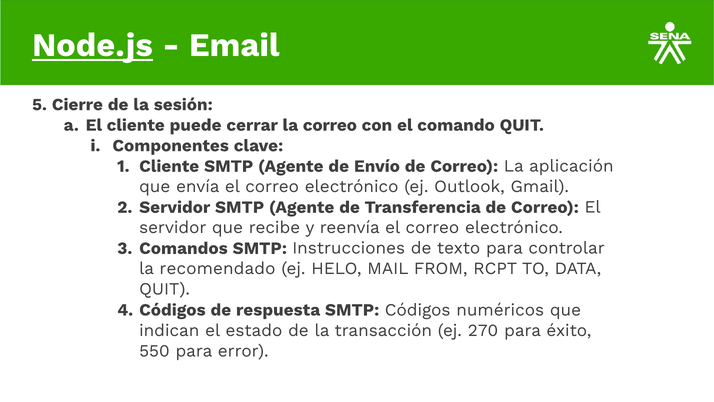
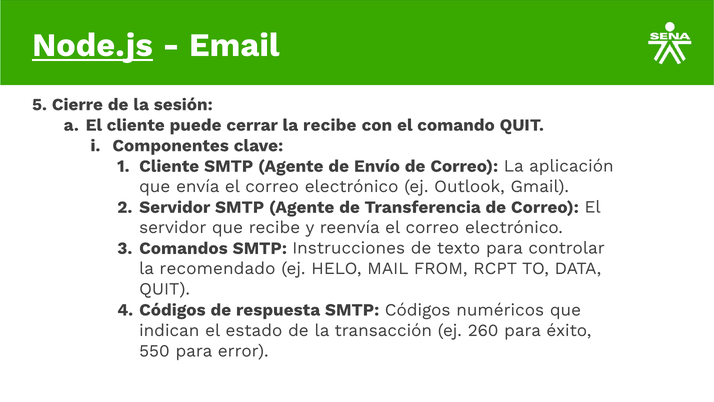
la correo: correo -> recibe (330, 125)
270: 270 -> 260 (483, 330)
